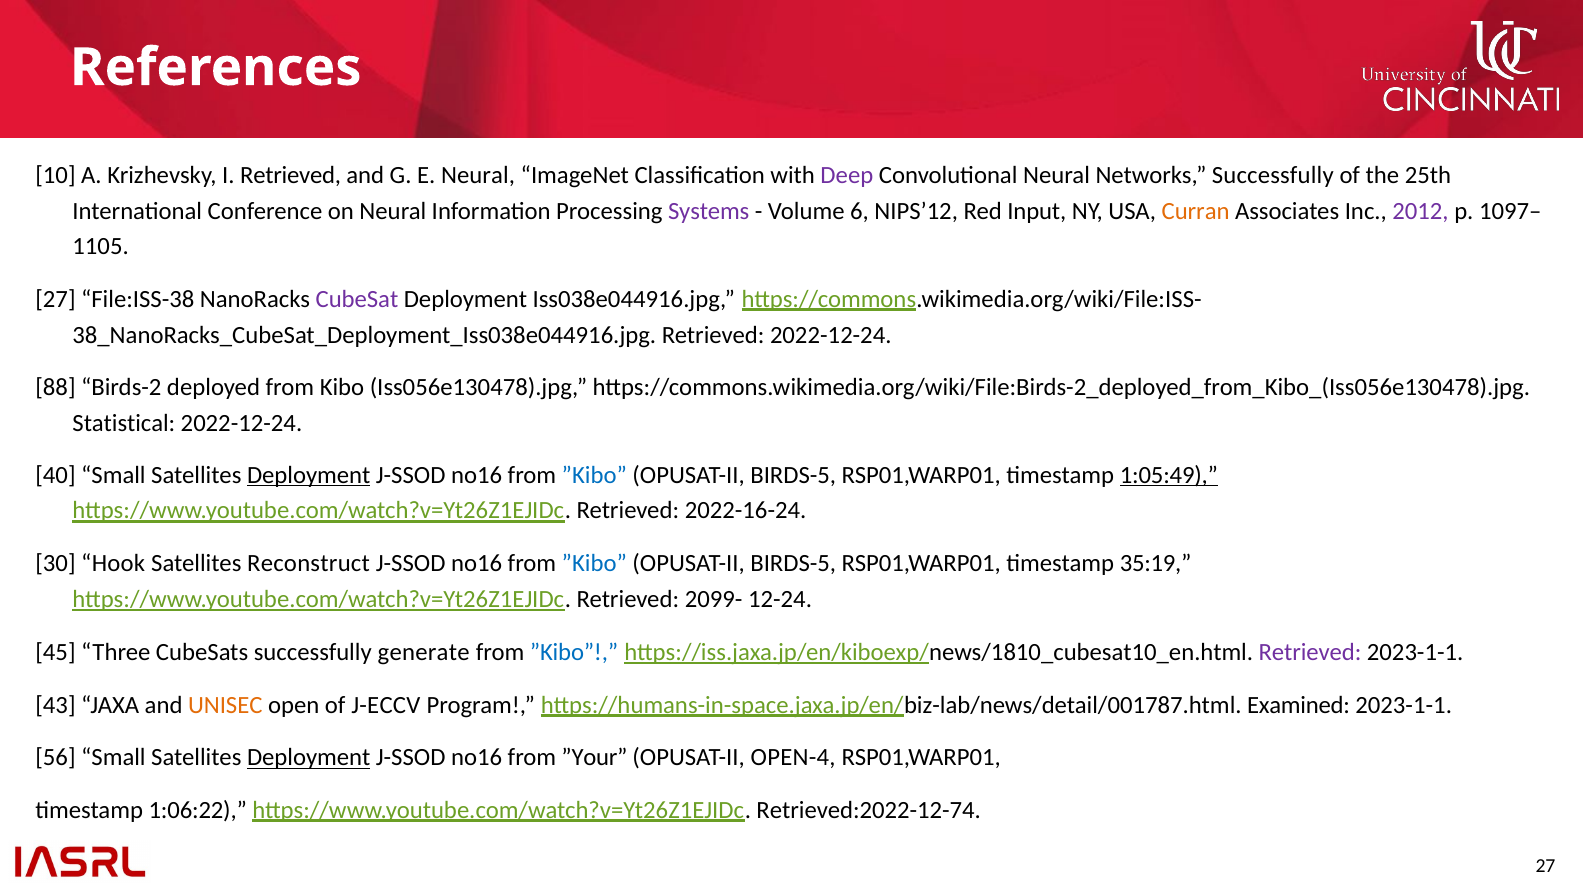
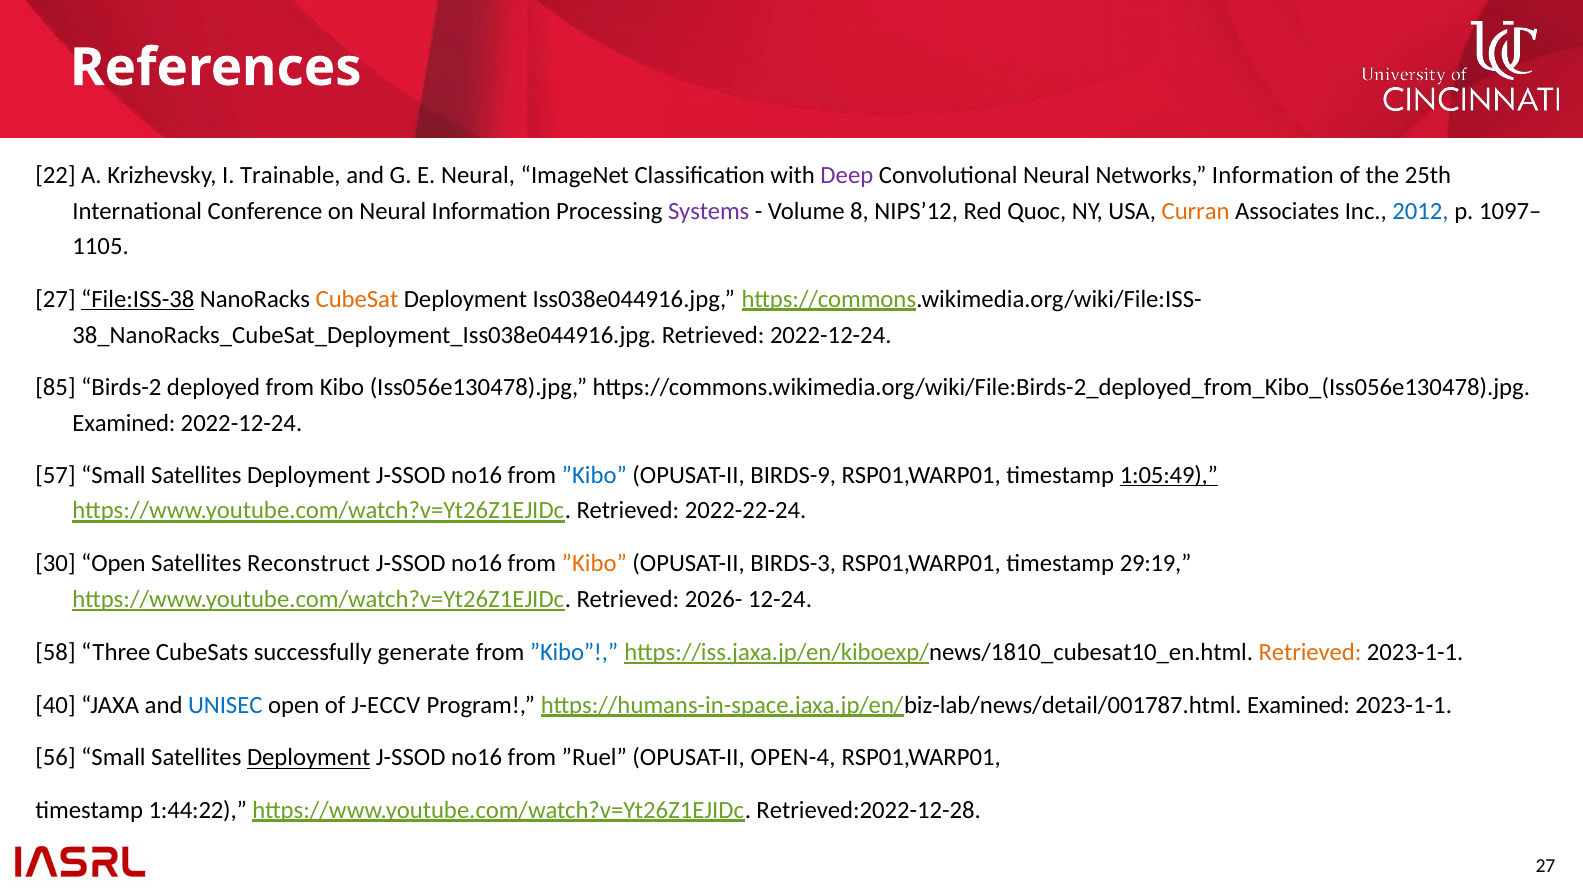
10: 10 -> 22 (55, 175)
I Retrieved: Retrieved -> Trainable (290, 175)
Networks Successfully: Successfully -> Information (1273, 175)
6: 6 -> 8 (860, 211)
Input: Input -> Quoc (1037, 211)
2012 colour: purple -> blue (1421, 211)
File:ISS-38 underline: none -> present (138, 299)
CubeSat colour: purple -> orange (357, 299)
88: 88 -> 85 (55, 387)
Statistical: Statistical -> Examined (124, 423)
40: 40 -> 57 (55, 475)
Deployment underline: present -> none (309, 475)
BIRDS-5: BIRDS-5 -> BIRDS-9 (793, 475)
2022-16-24: 2022-16-24 -> 2022-22-24 (746, 510)
30 Hook: Hook -> Open (113, 563)
”Kibo colour: blue -> orange (594, 563)
BIRDS-5: BIRDS-5 -> BIRDS-3 (793, 563)
35:19: 35:19 -> 29:19 (1156, 563)
2099-: 2099- -> 2026- (714, 599)
45: 45 -> 58 (55, 652)
Retrieved colour: purple -> orange (1310, 652)
43: 43 -> 40 (55, 705)
UNISEC colour: orange -> blue (225, 705)
”Your: ”Your -> ”Ruel (594, 757)
1:06:22: 1:06:22 -> 1:44:22 (198, 809)
Retrieved:2022-12-74: Retrieved:2022-12-74 -> Retrieved:2022-12-28 (869, 809)
